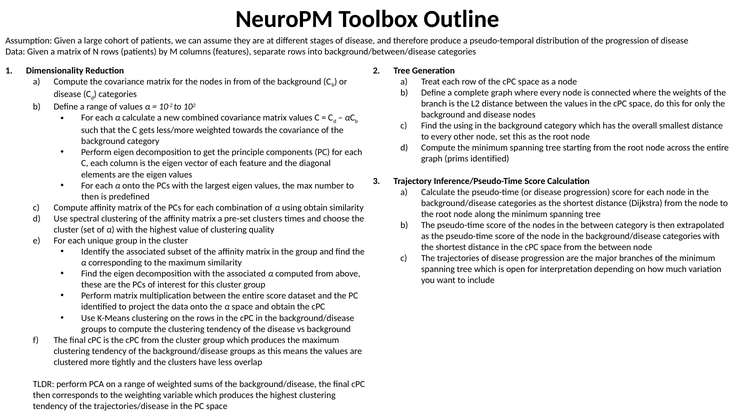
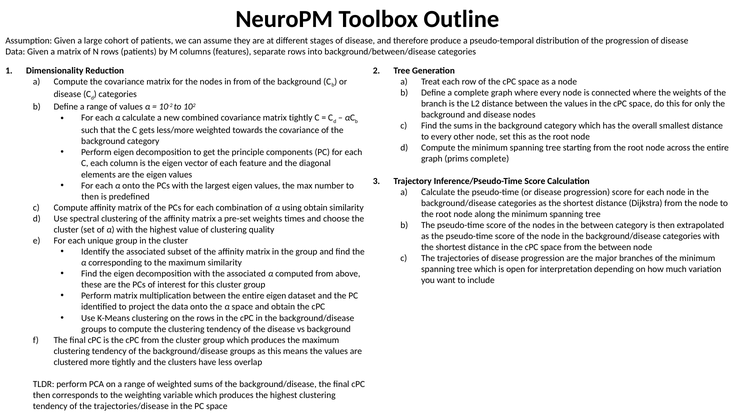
matrix values: values -> tightly (301, 118)
the using: using -> sums (463, 126)
prims identified: identified -> complete (490, 159)
pre-set clusters: clusters -> weights (267, 218)
entire score: score -> eigen (276, 296)
